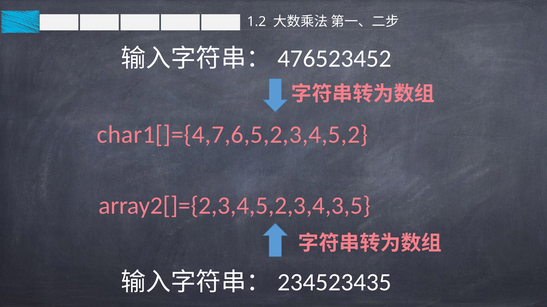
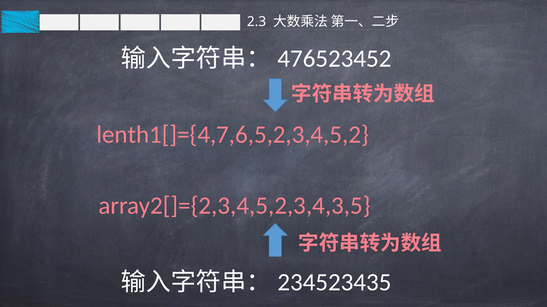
1.2: 1.2 -> 2.3 (257, 22)
char1[]={4,7,6,5,2,3,4,5,2: char1[]={4,7,6,5,2,3,4,5,2 -> lenth1[]={4,7,6,5,2,3,4,5,2 (233, 135)
